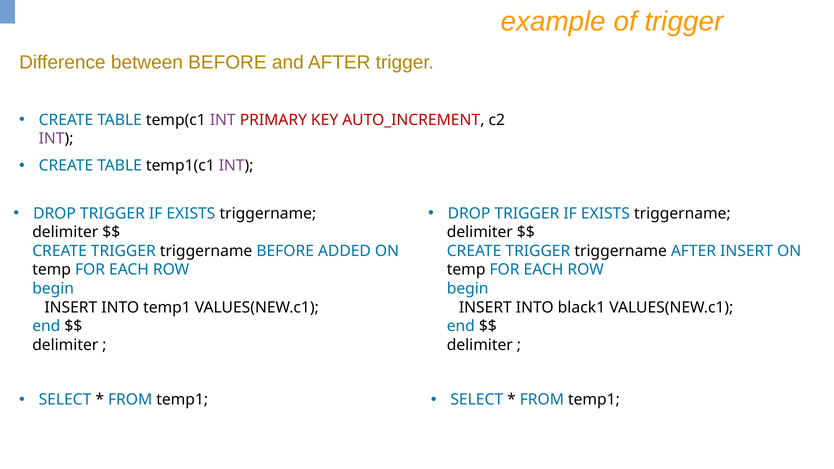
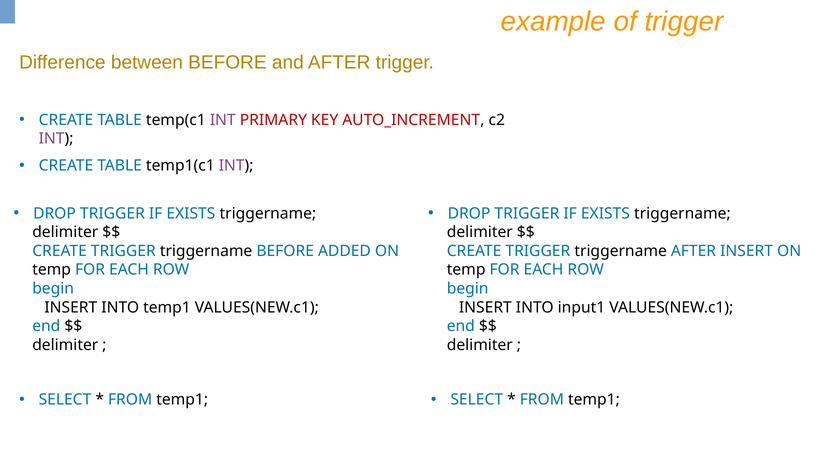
black1: black1 -> input1 (581, 307)
